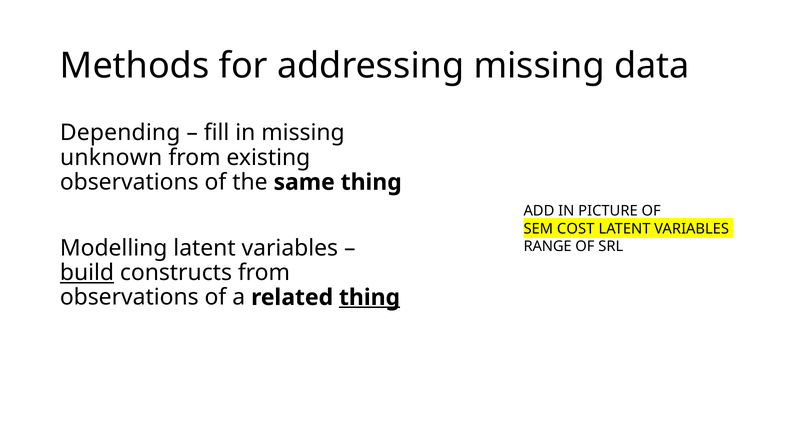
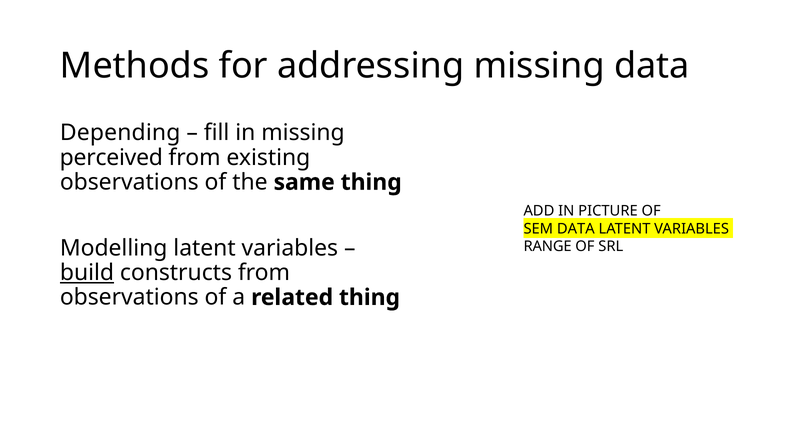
unknown: unknown -> perceived (111, 158)
SEM COST: COST -> DATA (576, 229)
thing underline: present -> none (370, 298)
